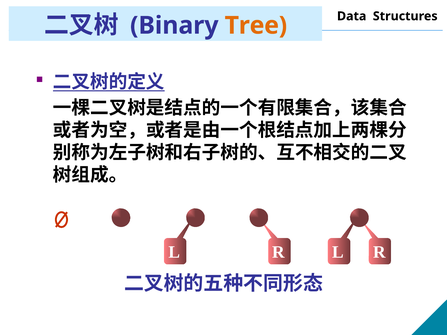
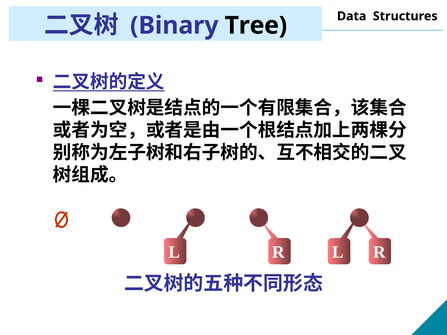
Tree colour: orange -> black (256, 25)
